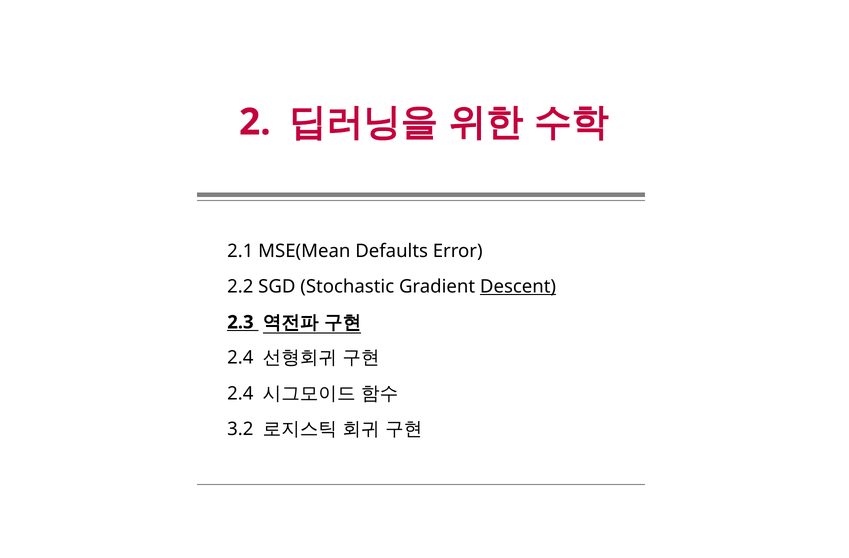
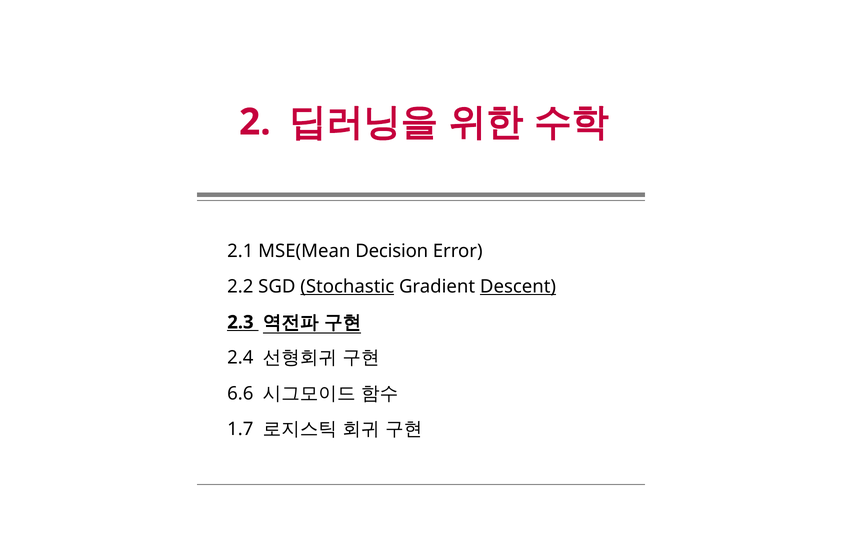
Defaults: Defaults -> Decision (392, 251)
Stochastic underline: none -> present (347, 287)
2.4: 2.4 -> 6.6 (240, 393)
3.2: 3.2 -> 1.7 (240, 429)
